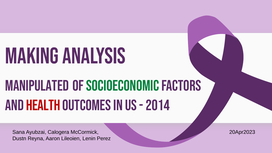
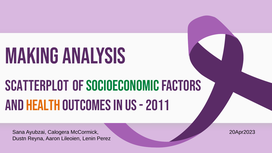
Manipulated: Manipulated -> Scatterplot (37, 86)
Health colour: red -> orange (43, 105)
2014: 2014 -> 2011 (158, 105)
